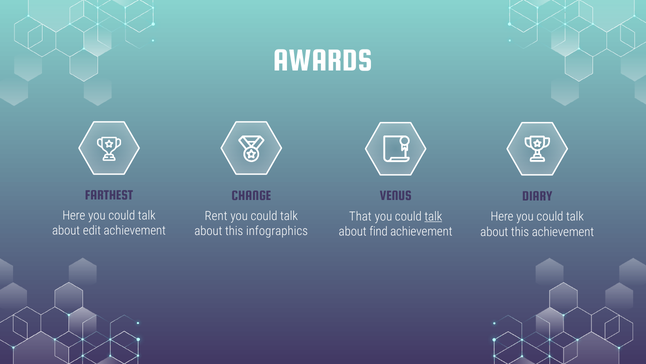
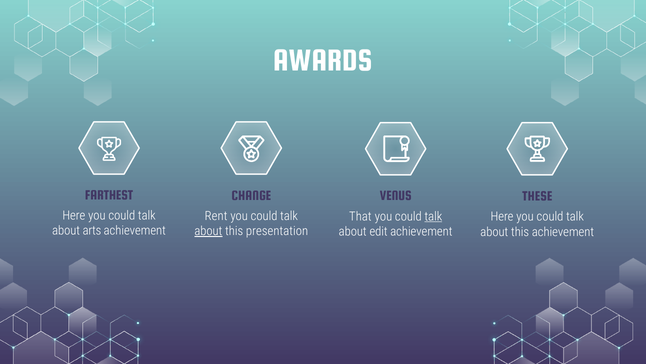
DIARY: DIARY -> THESE (537, 196)
edit: edit -> arts (92, 230)
about underline: none -> present (208, 231)
infographics: infographics -> presentation (277, 231)
find: find -> edit (379, 231)
